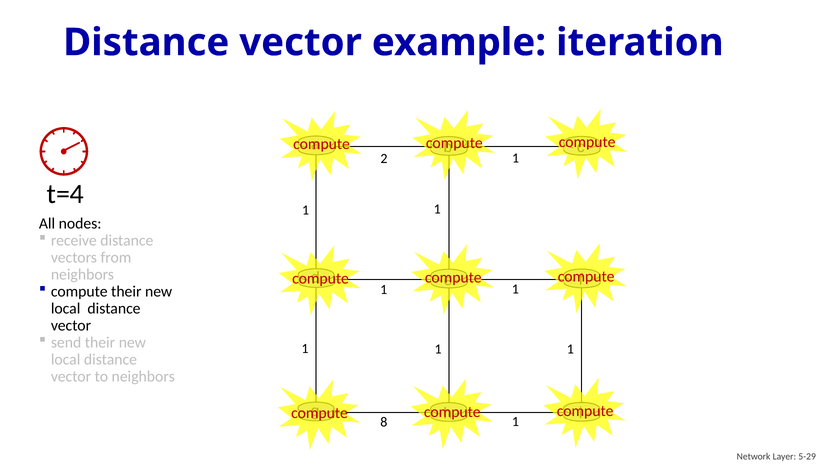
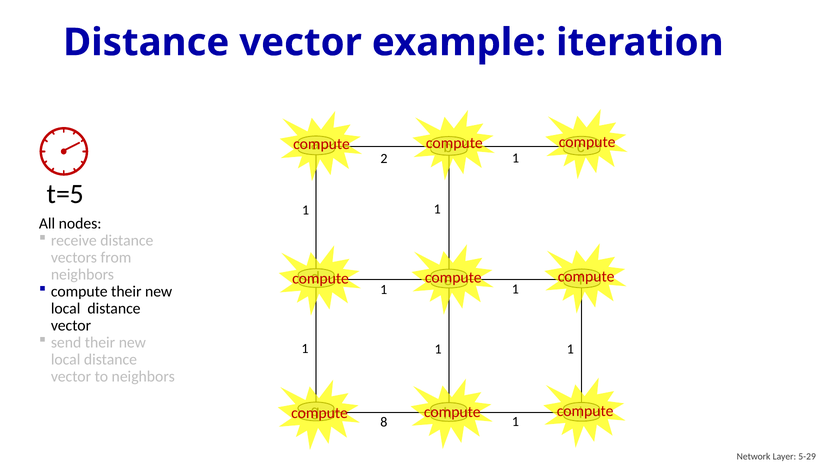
t=4: t=4 -> t=5 (65, 194)
